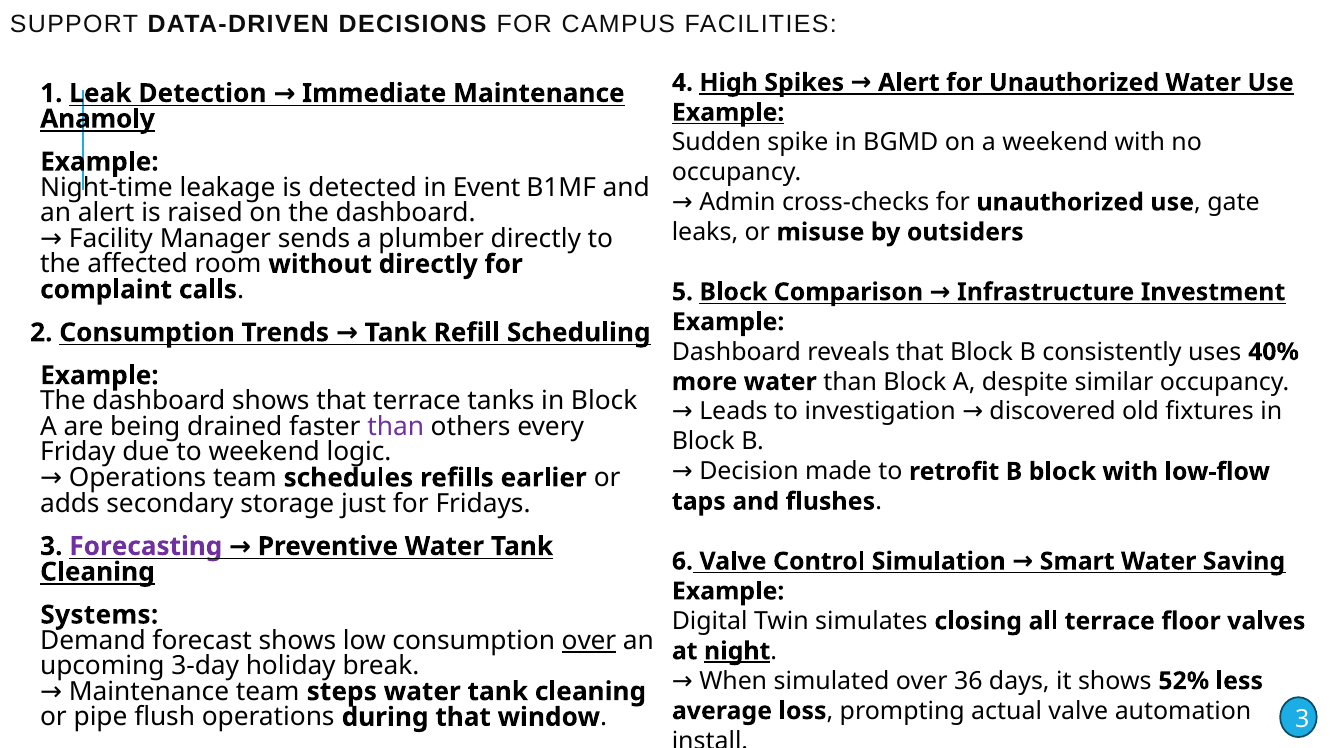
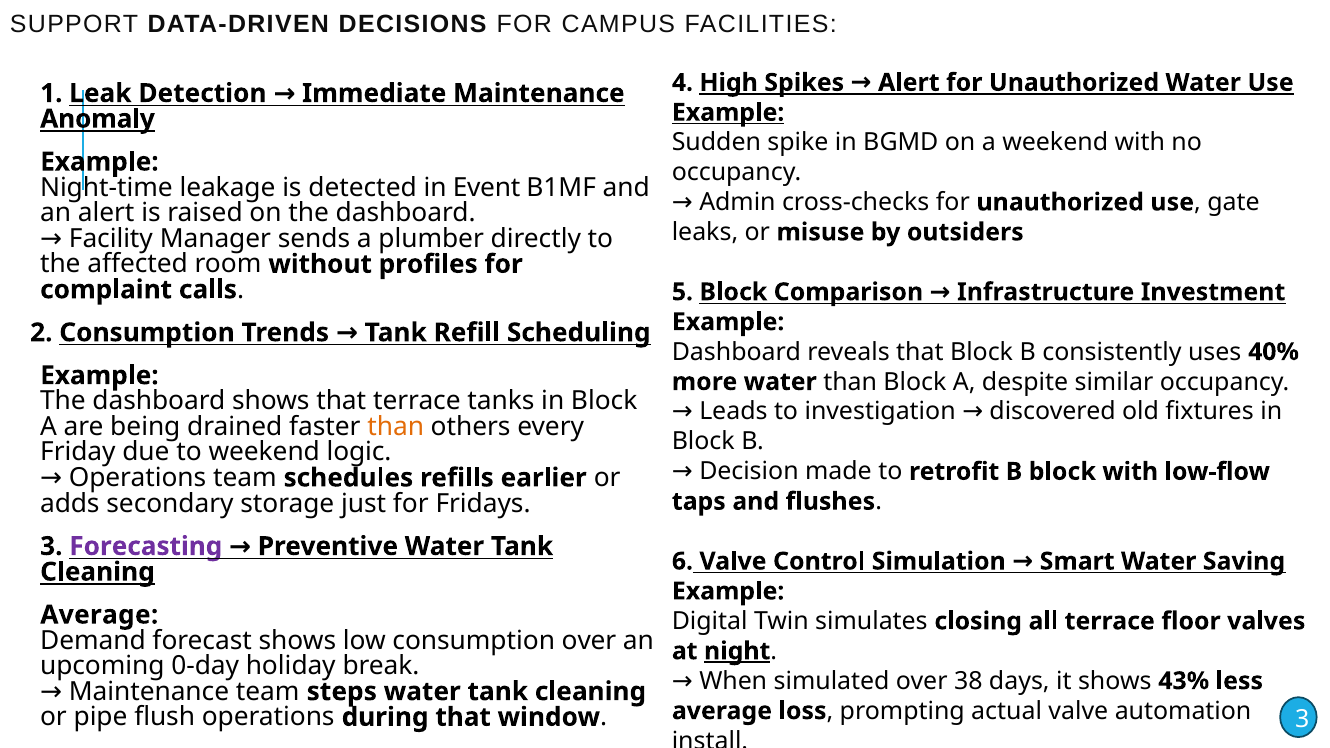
Anamoly: Anamoly -> Anomaly (97, 119)
without directly: directly -> profiles (428, 264)
than colour: purple -> orange (396, 427)
Systems: Systems -> Average (99, 615)
over underline: present -> none (589, 641)
3-day: 3-day -> 0-day (205, 666)
52%: 52% -> 43% (1184, 681)
36: 36 -> 38 (968, 681)
